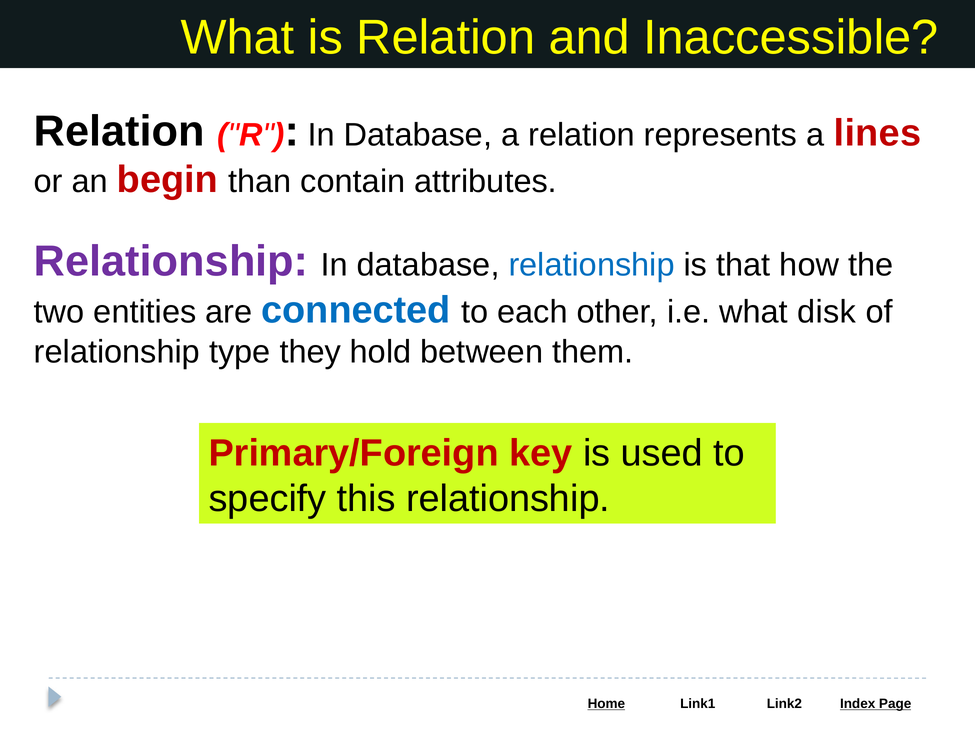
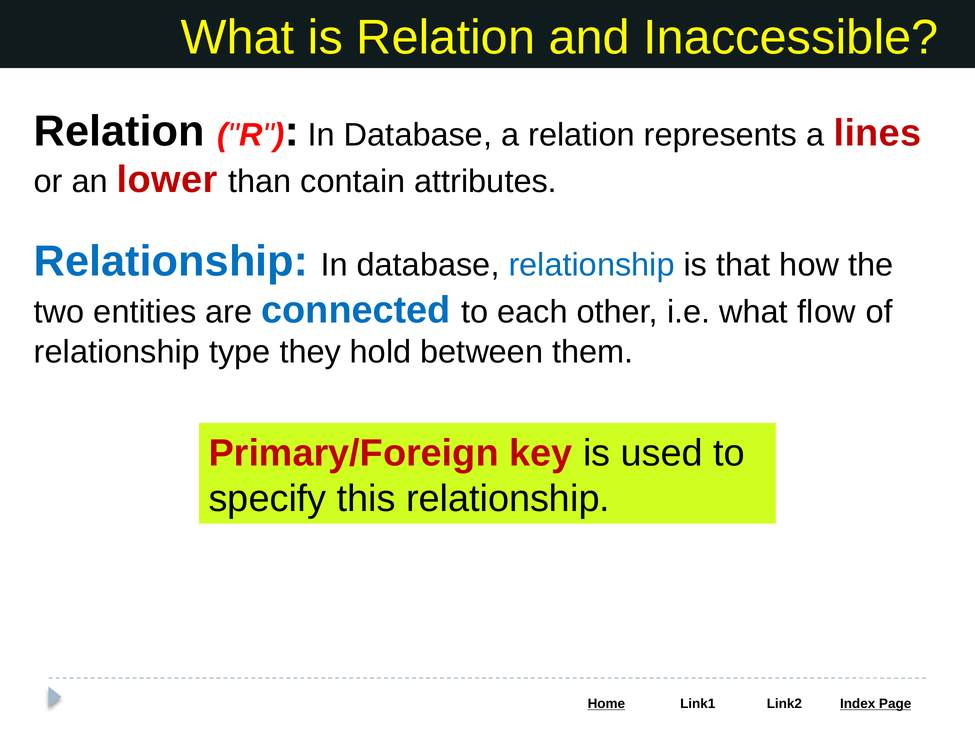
begin: begin -> lower (167, 180)
Relationship colour: purple -> blue (171, 261)
disk: disk -> flow (827, 312)
